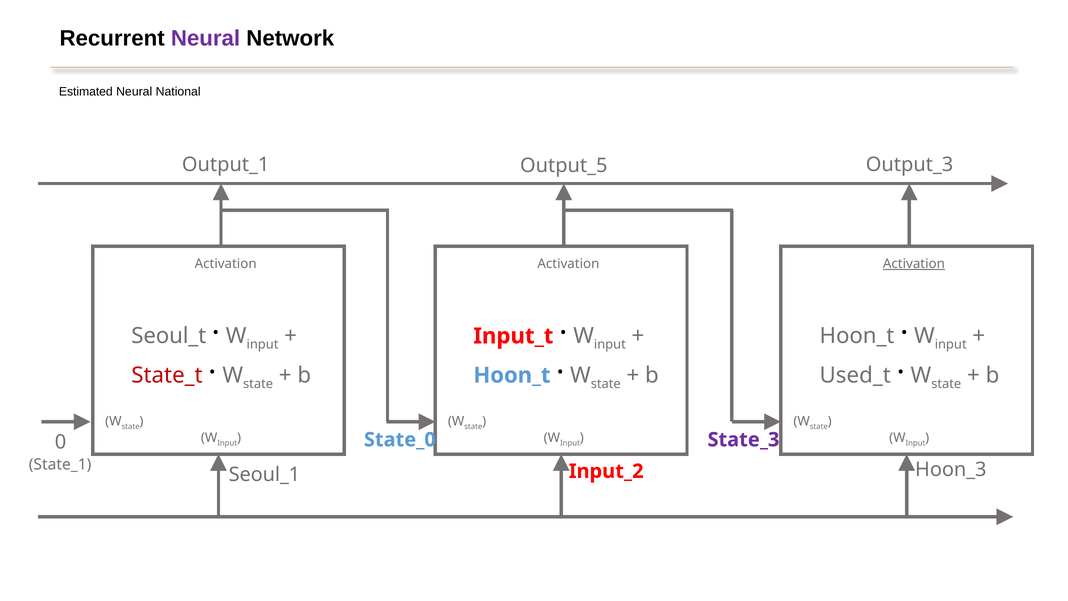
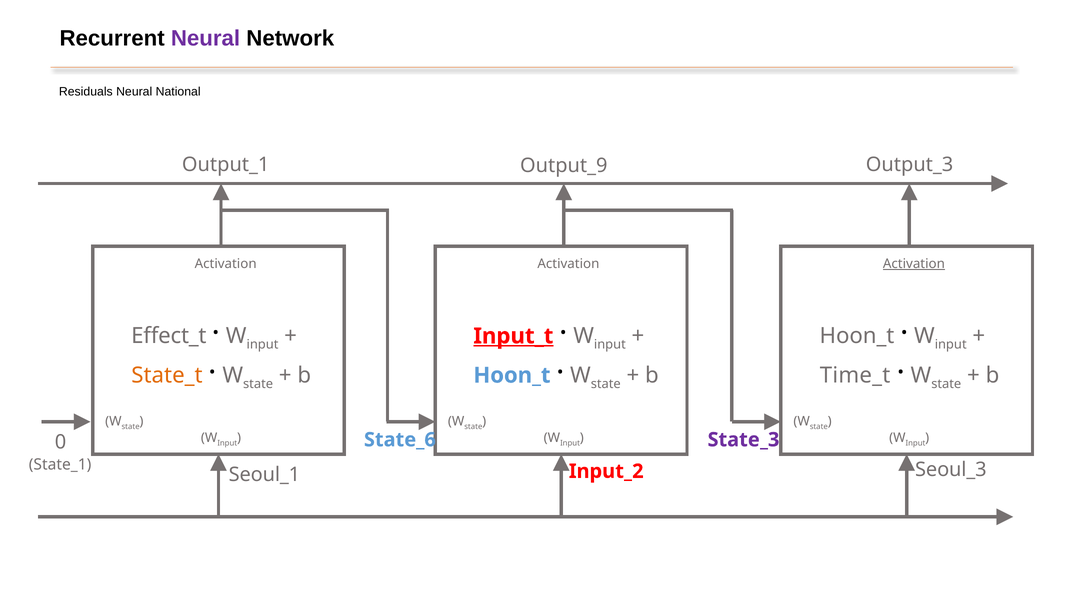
Estimated: Estimated -> Residuals (86, 92)
Output_5: Output_5 -> Output_9 (564, 165)
Seoul_t: Seoul_t -> Effect_t (169, 336)
Input_t underline: none -> present (513, 336)
State_t colour: red -> orange (167, 375)
Used_t: Used_t -> Time_t (855, 375)
State_0: State_0 -> State_6 (400, 440)
Hoon_3: Hoon_3 -> Seoul_3 (951, 469)
